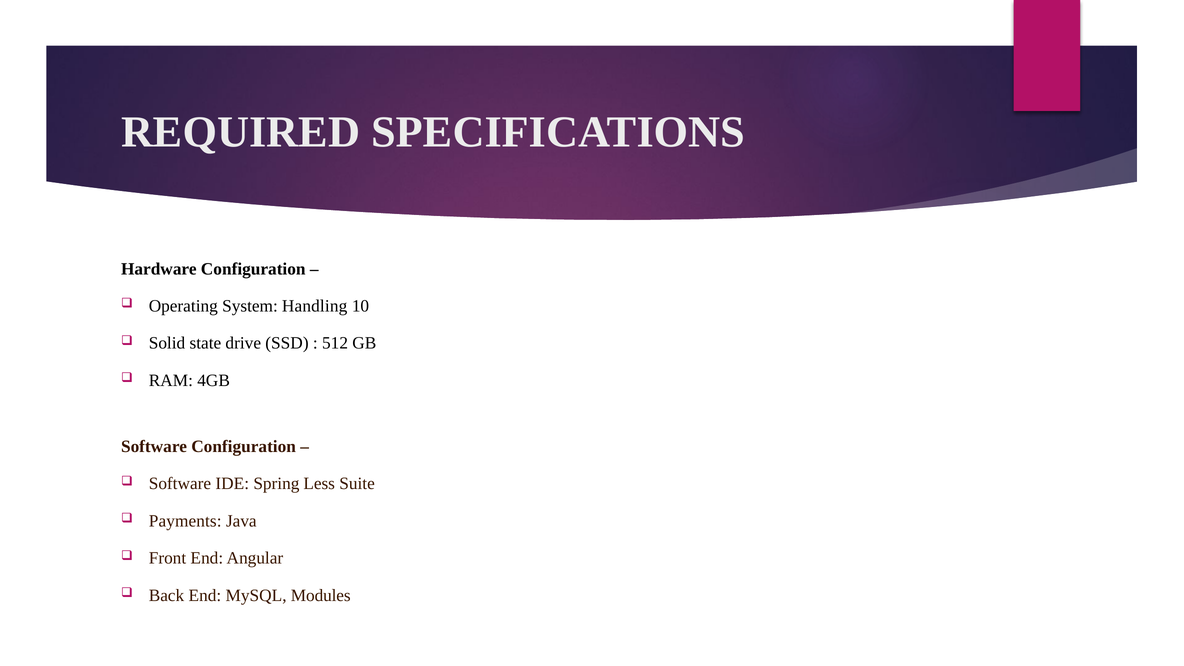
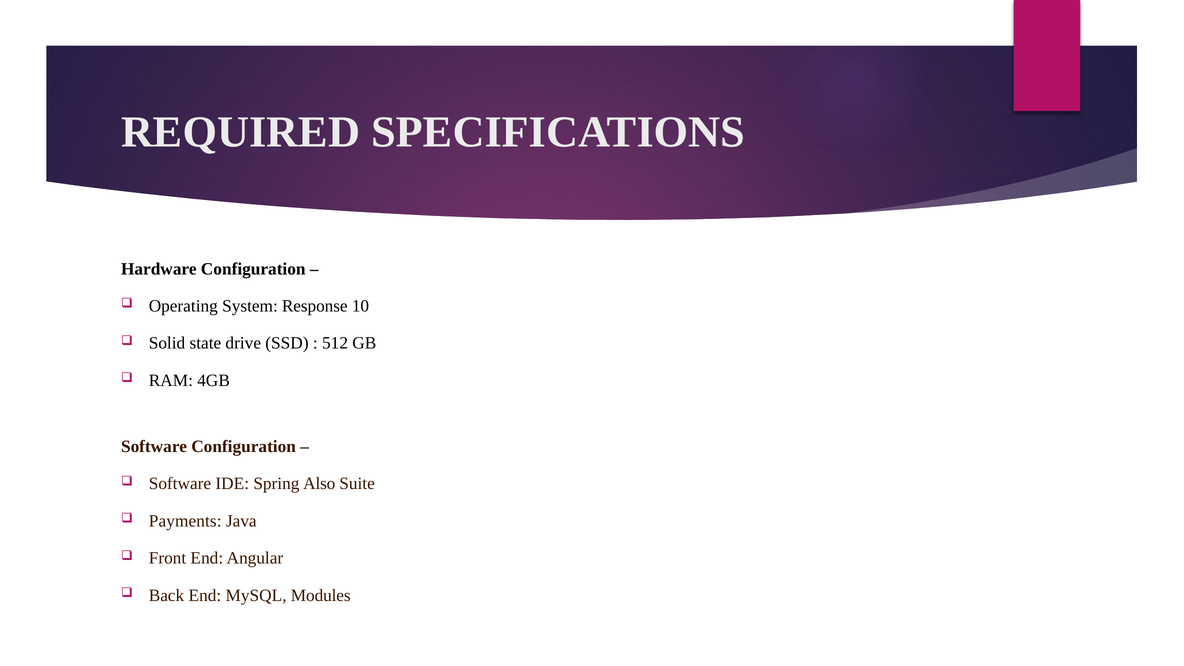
Handling: Handling -> Response (315, 306)
Less: Less -> Also (319, 484)
